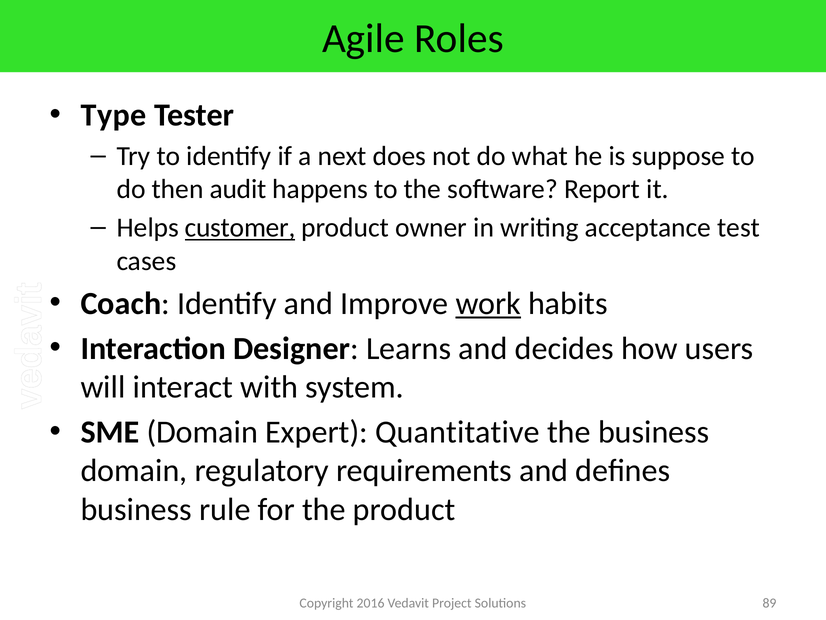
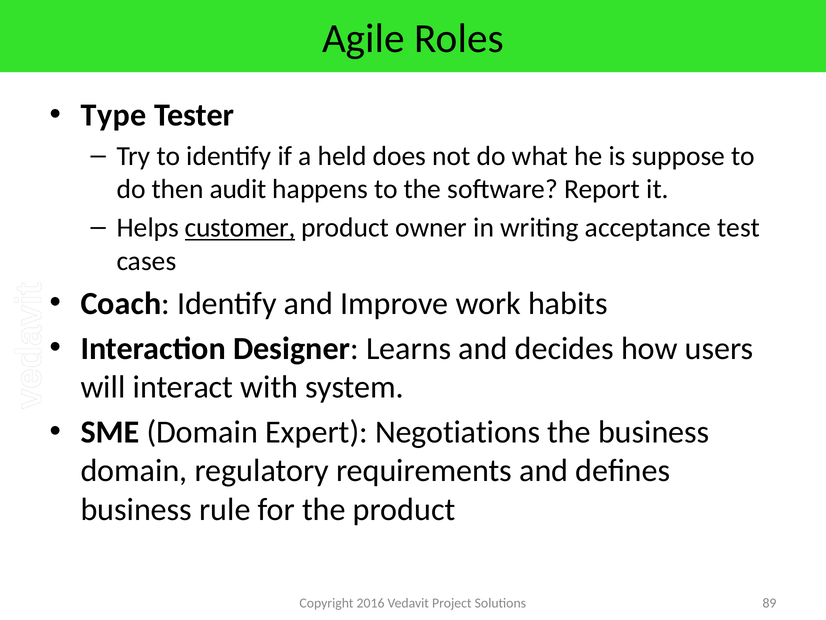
next: next -> held (342, 156)
work underline: present -> none (488, 303)
Quantitative: Quantitative -> Negotiations (458, 432)
